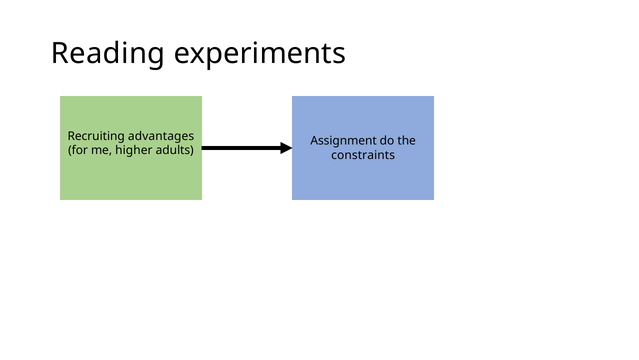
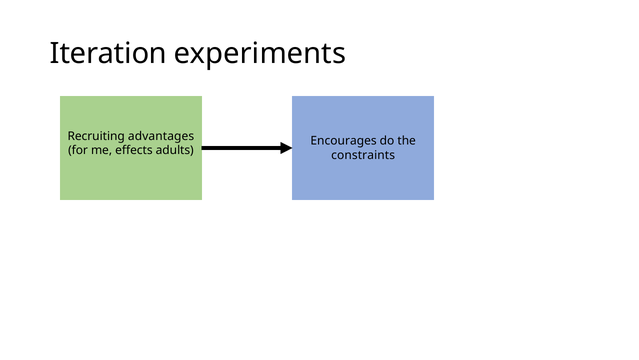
Reading: Reading -> Iteration (108, 54)
Assignment: Assignment -> Encourages (344, 141)
higher: higher -> effects (134, 150)
